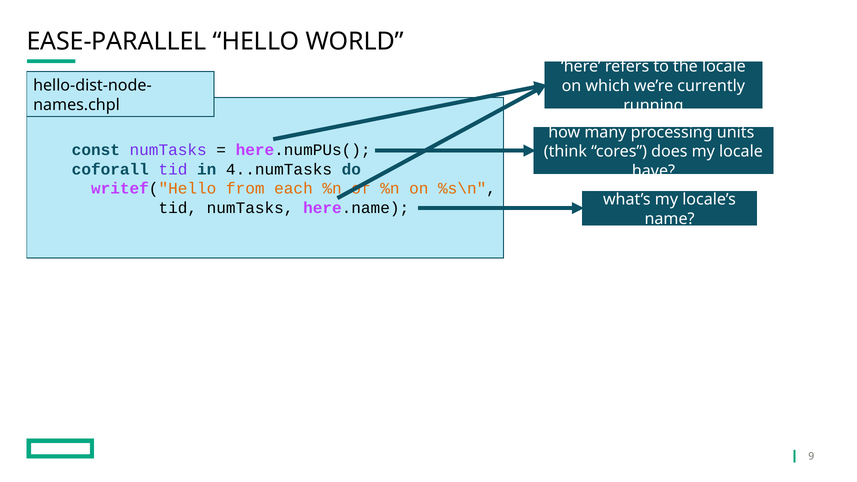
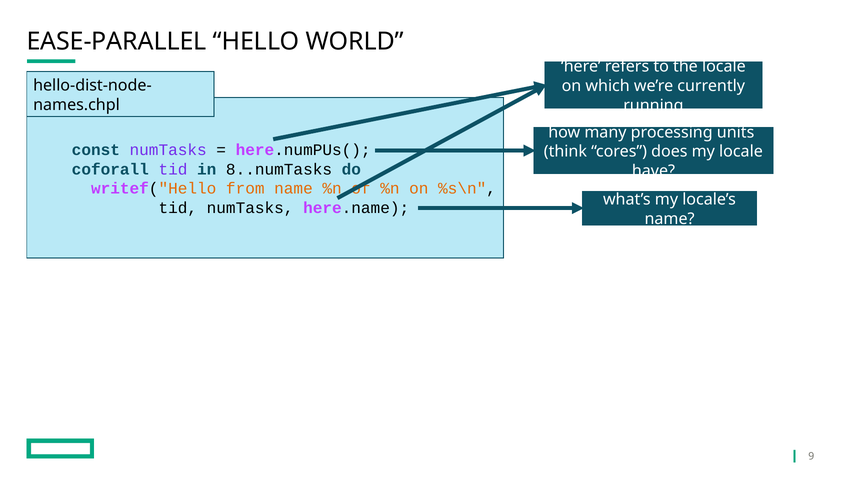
4..numTasks: 4..numTasks -> 8..numTasks (279, 169)
from each: each -> name (293, 189)
